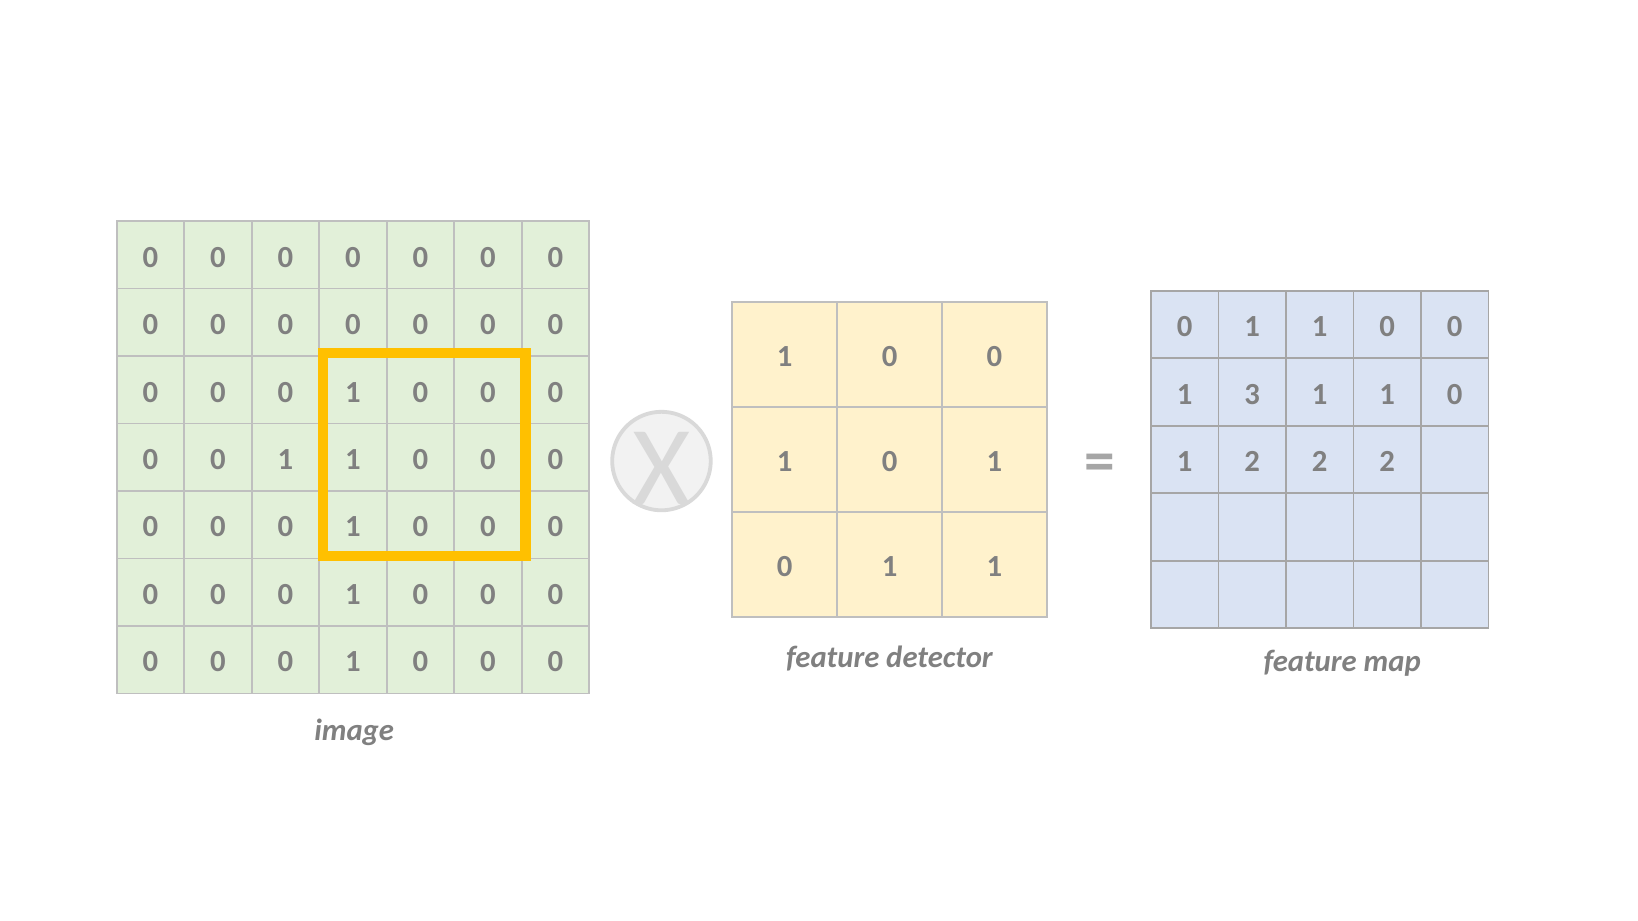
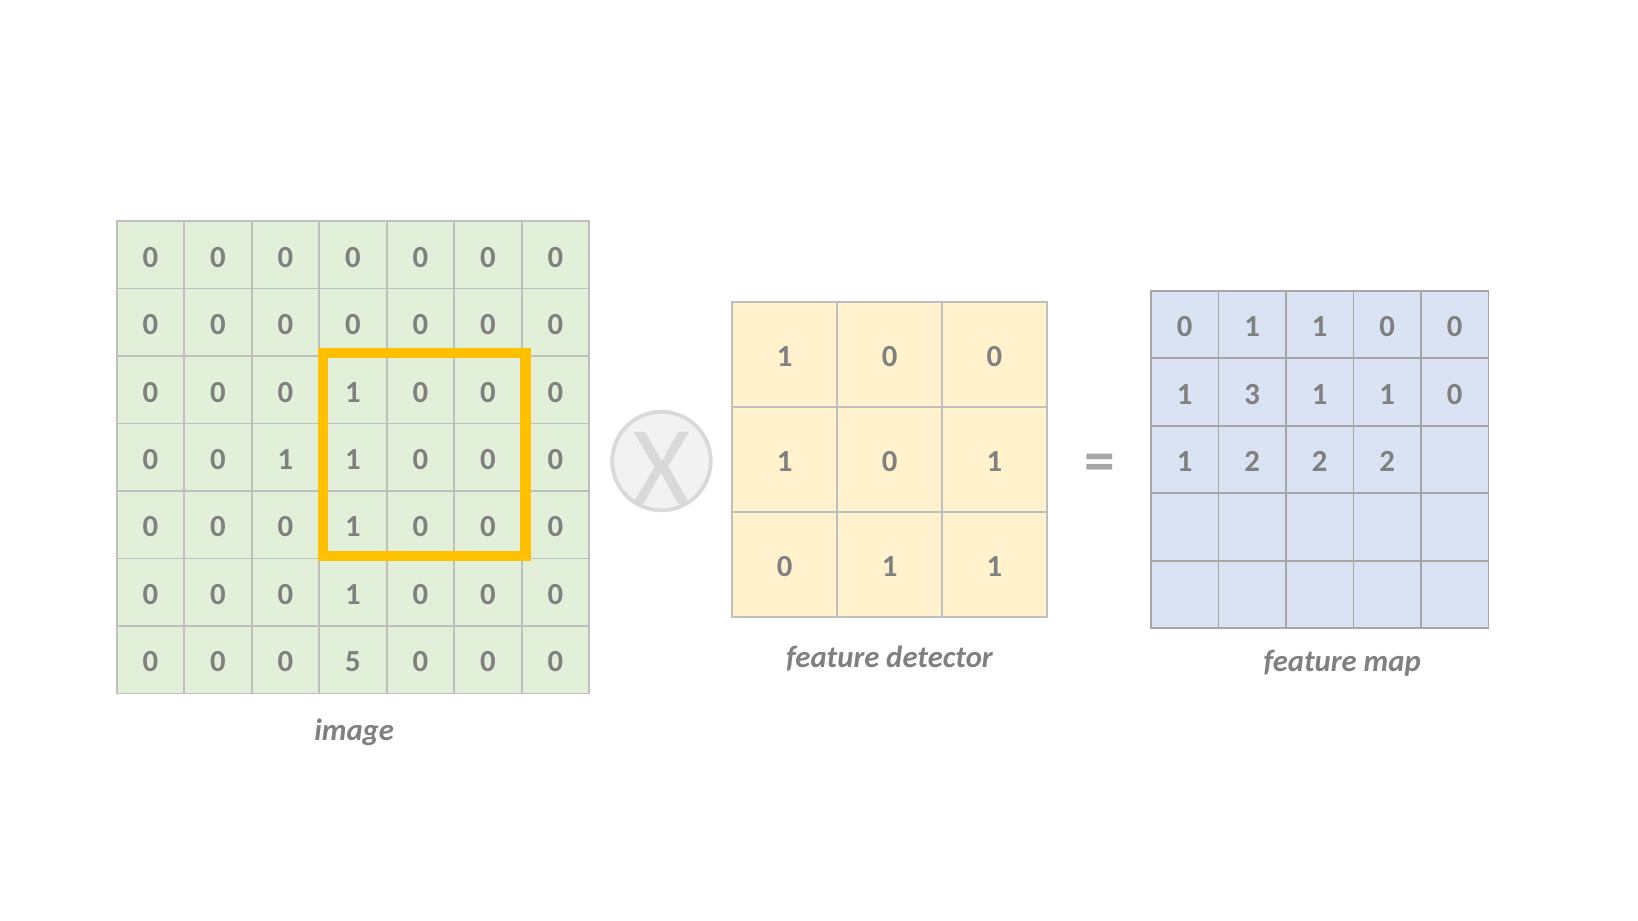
1: 1 -> 5 (353, 662)
